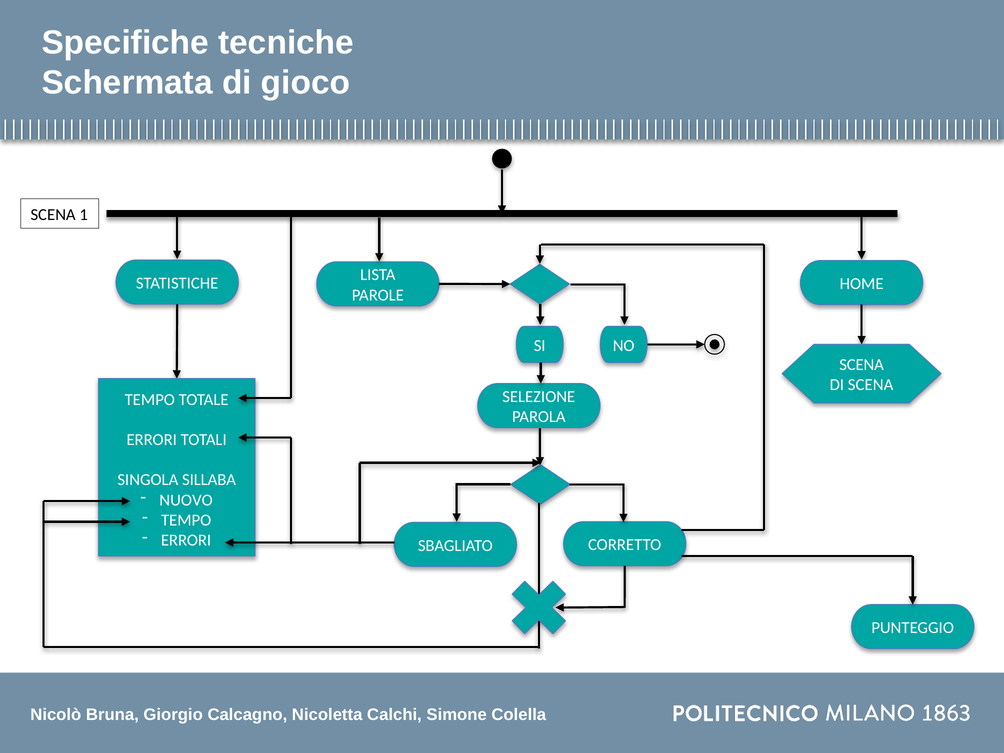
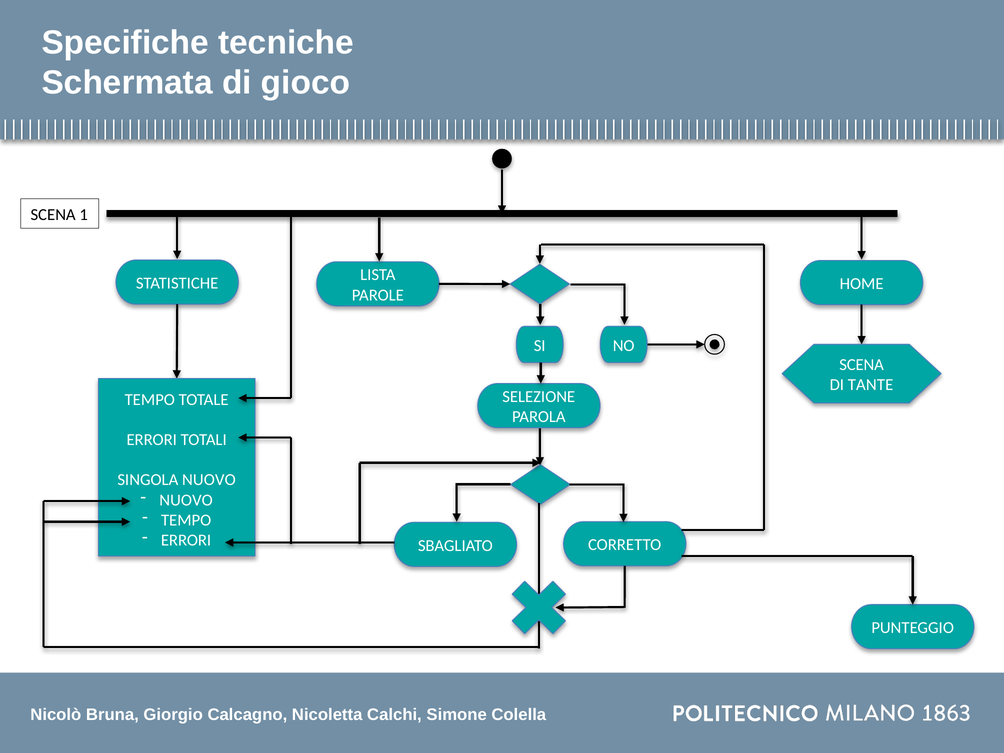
DI SCENA: SCENA -> TANTE (871, 385)
SINGOLA SILLABA: SILLABA -> NUOVO (209, 480)
